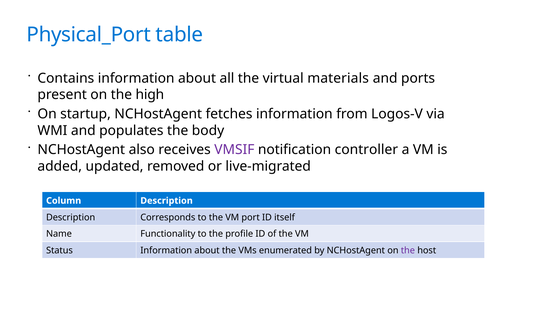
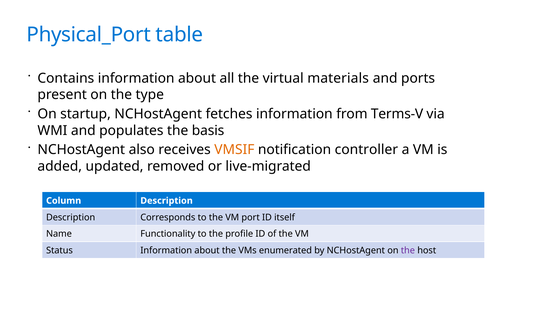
high: high -> type (150, 94)
Logos-V: Logos-V -> Terms-V (397, 114)
body: body -> basis (208, 130)
VMSIF colour: purple -> orange (234, 149)
